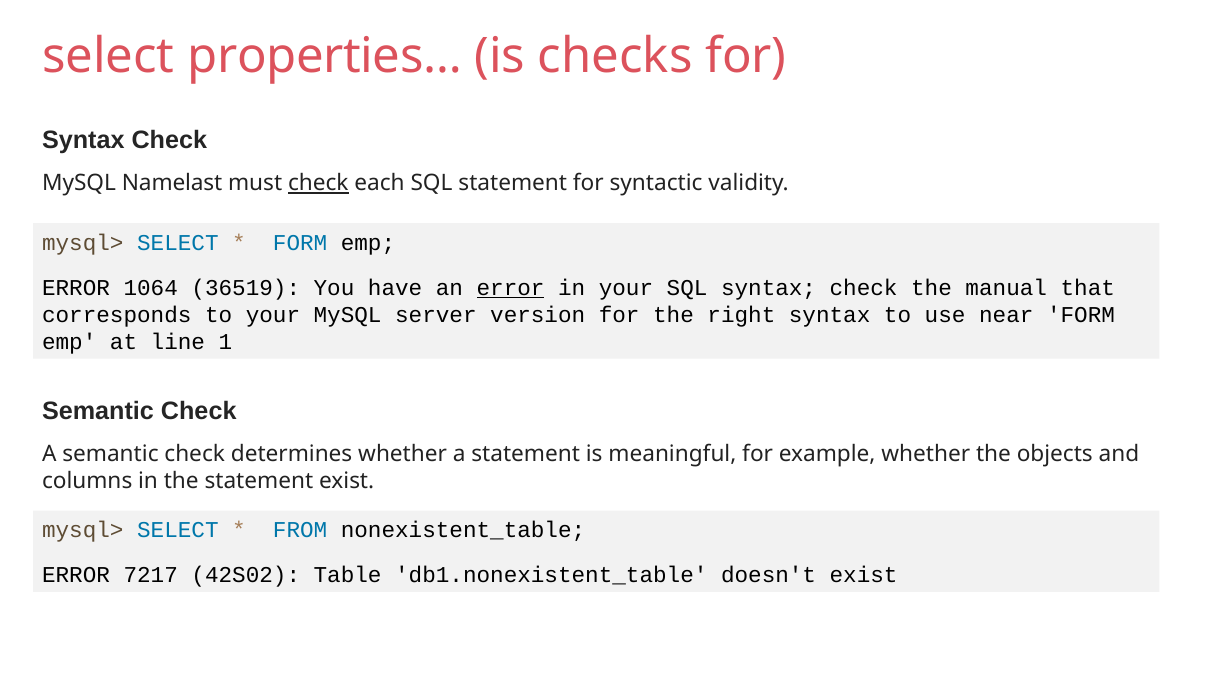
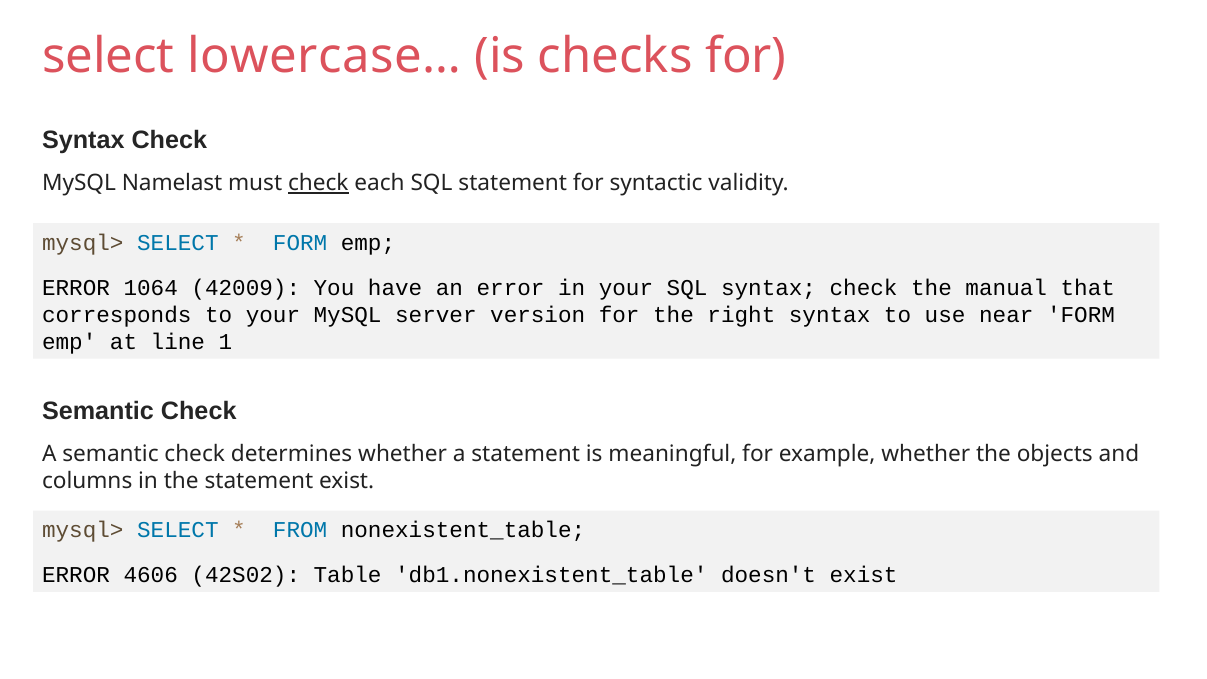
properties…: properties… -> lowercase… (324, 56)
36519: 36519 -> 42009 (246, 288)
error underline: present -> none (511, 288)
7217: 7217 -> 4606 (151, 575)
